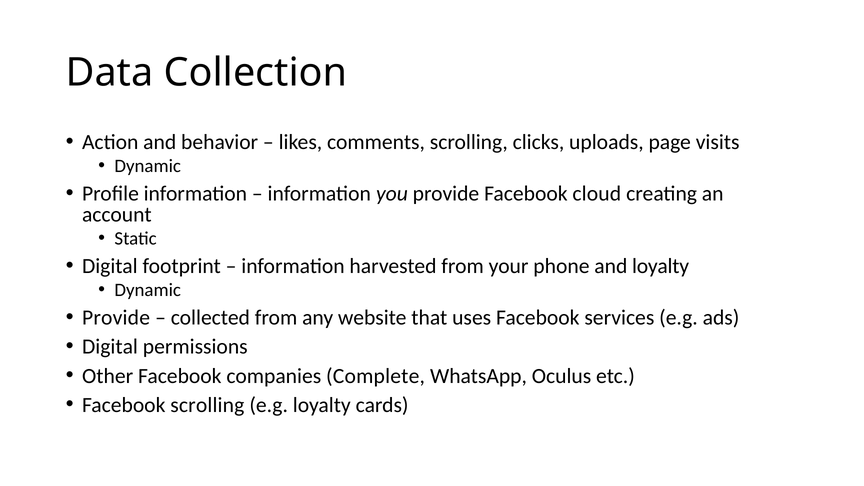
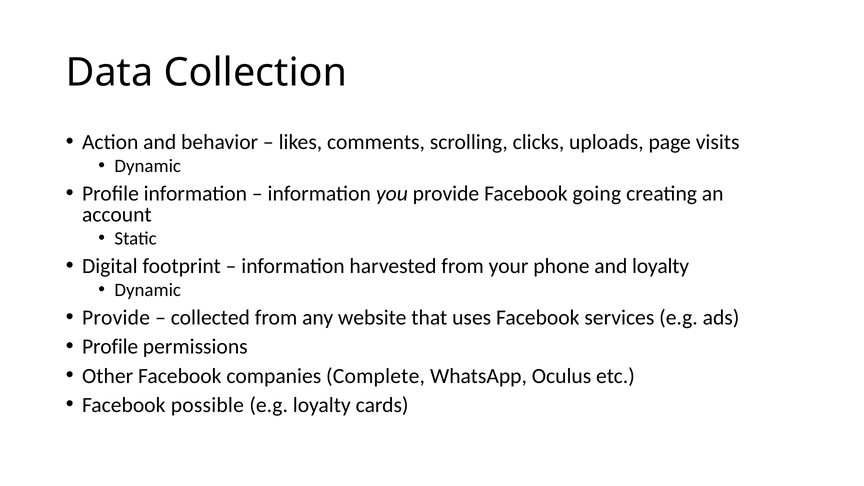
cloud: cloud -> going (597, 194)
Digital: Digital -> Profile (110, 347)
Facebook scrolling: scrolling -> possible (207, 405)
